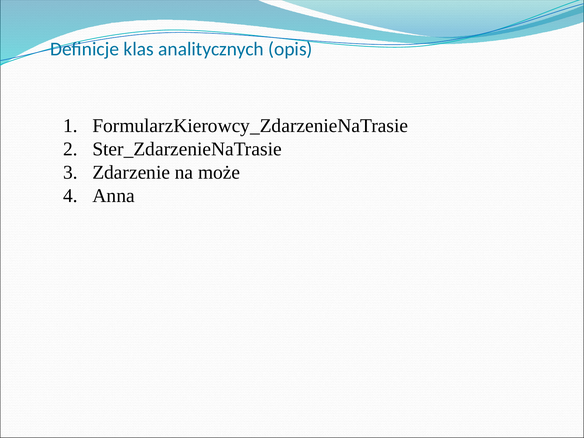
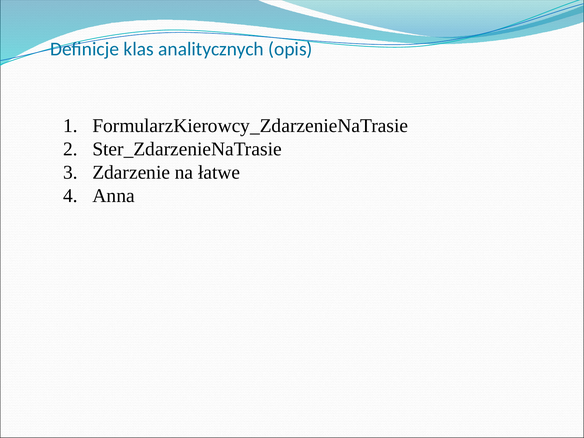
może: może -> łatwe (219, 172)
